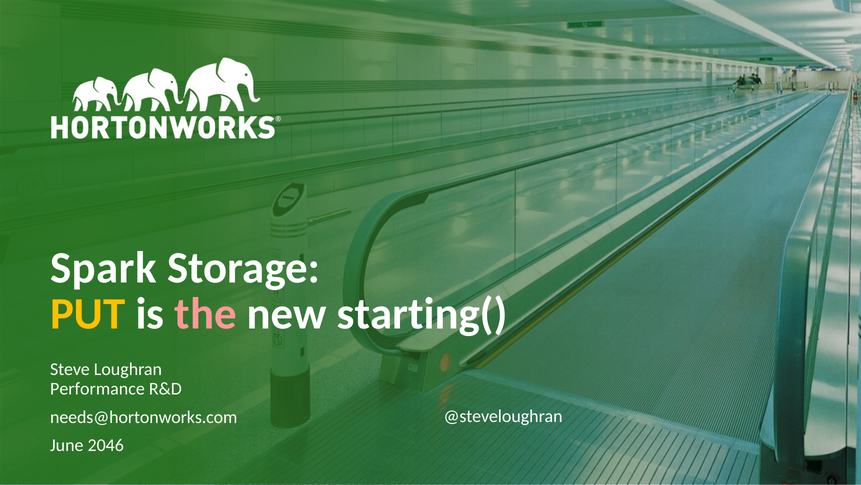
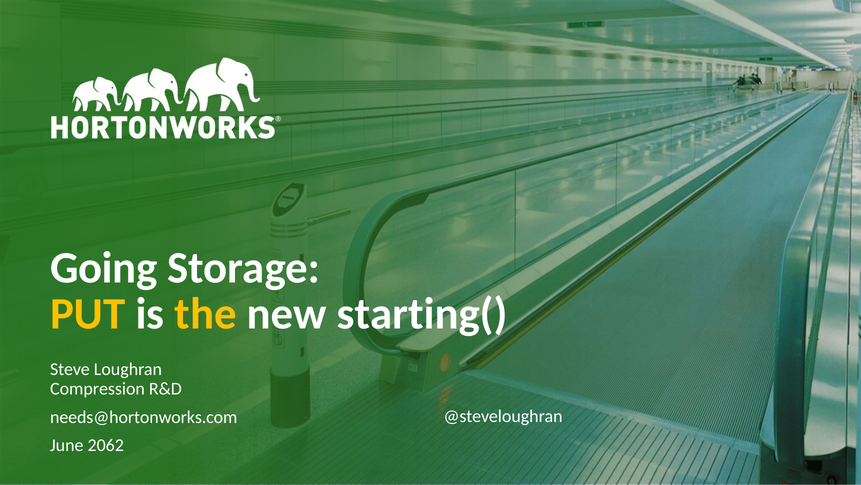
Spark: Spark -> Going (104, 268)
the colour: pink -> yellow (206, 313)
Performance: Performance -> Compression (97, 388)
2046: 2046 -> 2062 (106, 445)
